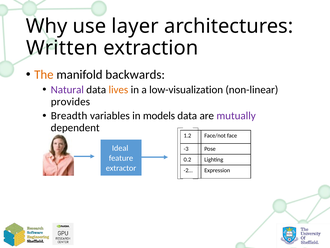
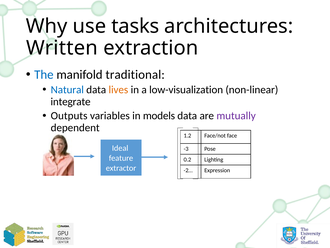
layer: layer -> tasks (135, 26)
The colour: orange -> blue (44, 74)
backwards: backwards -> traditional (135, 74)
Natural colour: purple -> blue (67, 90)
provides: provides -> integrate (71, 101)
Breadth: Breadth -> Outputs (69, 116)
